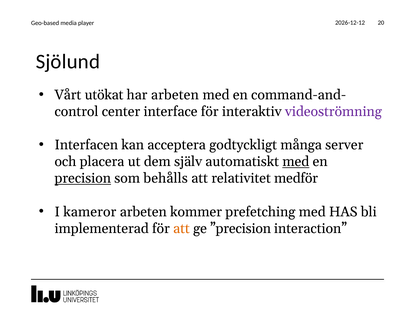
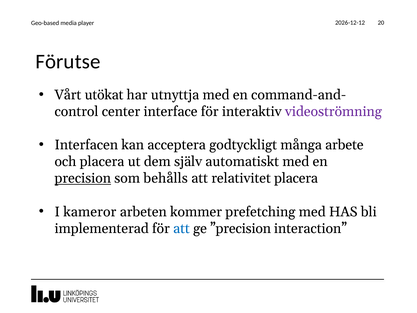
Sjölund: Sjölund -> Förutse (68, 62)
har arbeten: arbeten -> utnyttja (175, 95)
server: server -> arbete (344, 145)
med underline: present -> none (296, 162)
relativitet medför: medför -> placera (296, 178)
att colour: orange -> blue (181, 228)
